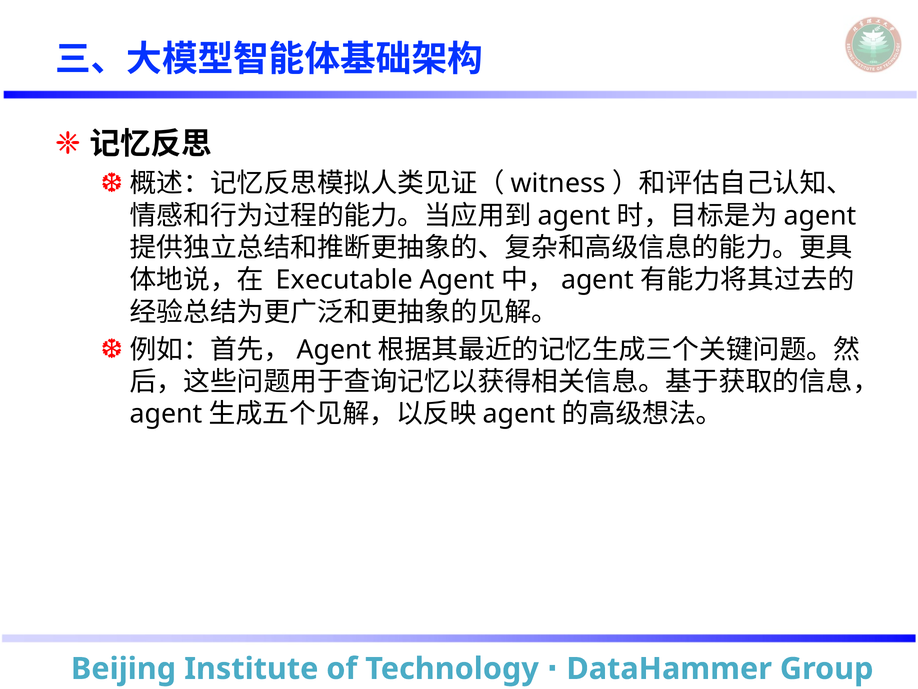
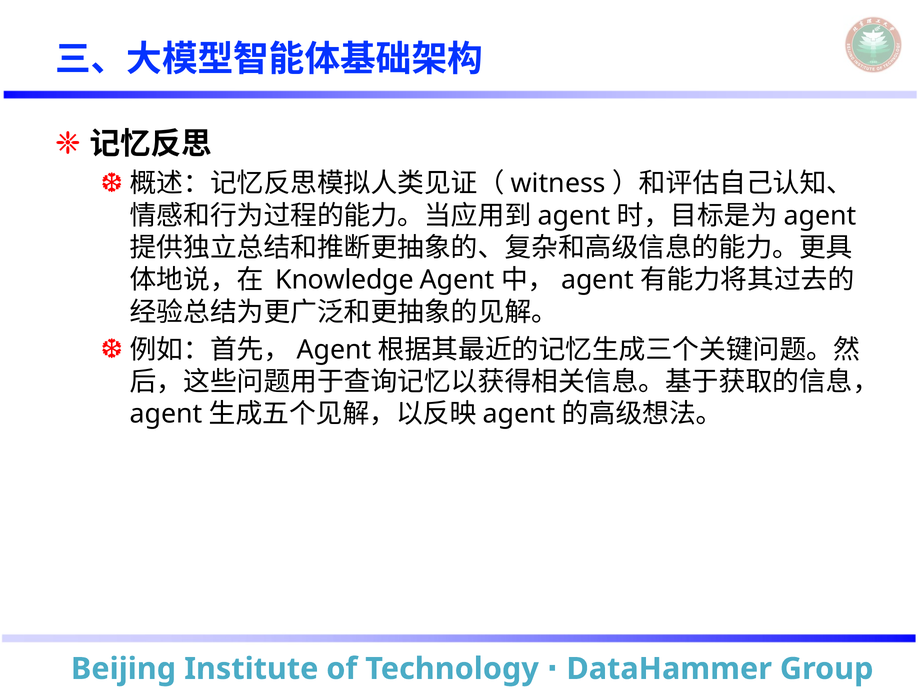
Executable: Executable -> Knowledge (345, 280)
